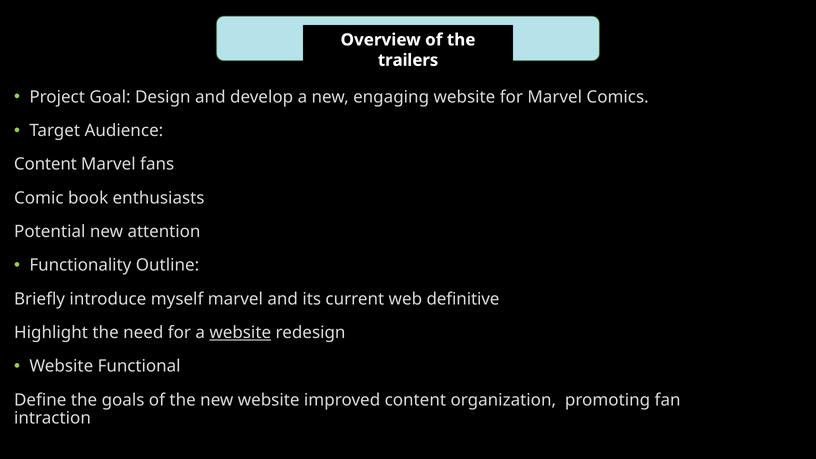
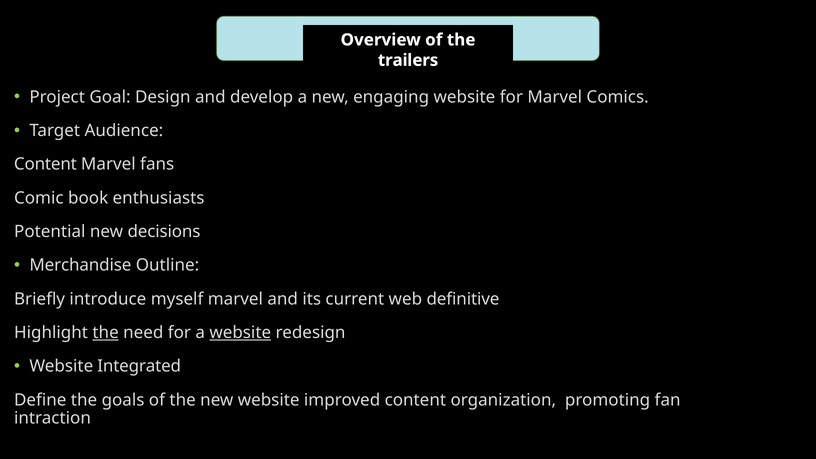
attention: attention -> decisions (164, 232)
Functionality: Functionality -> Merchandise (80, 265)
the underline: none -> present (106, 333)
Functional: Functional -> Integrated (139, 366)
